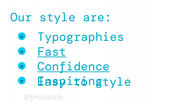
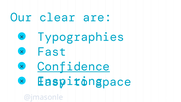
Our style: style -> clear (57, 17)
Fast underline: present -> none (52, 52)
style: style -> space (113, 82)
